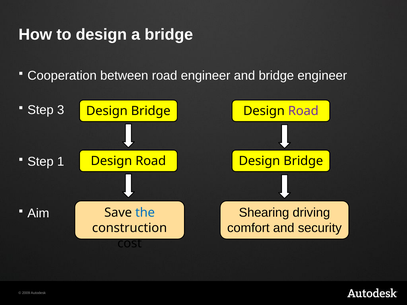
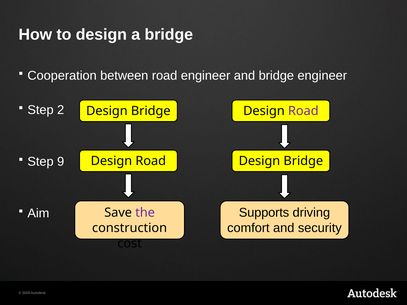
3: 3 -> 2 (61, 110)
1: 1 -> 9 (61, 162)
Shearing: Shearing -> Supports (264, 213)
the colour: blue -> purple (145, 213)
